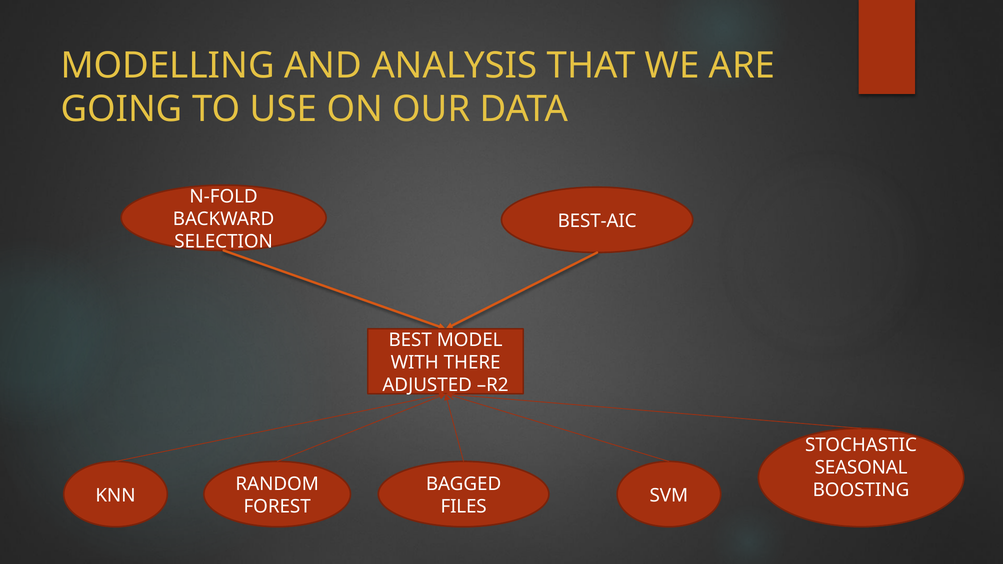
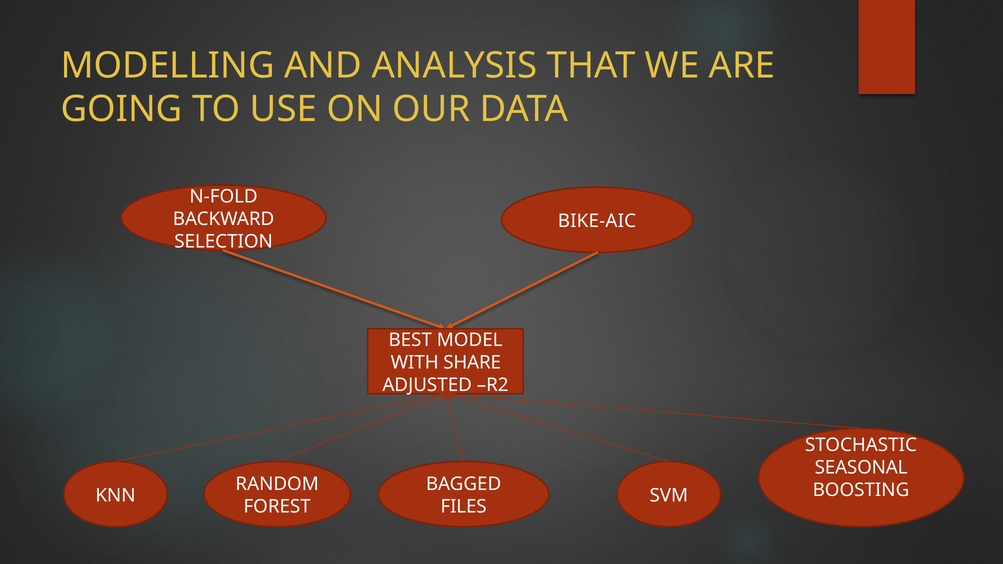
BEST-AIC: BEST-AIC -> BIKE-AIC (597, 221)
THERE: THERE -> SHARE (472, 363)
